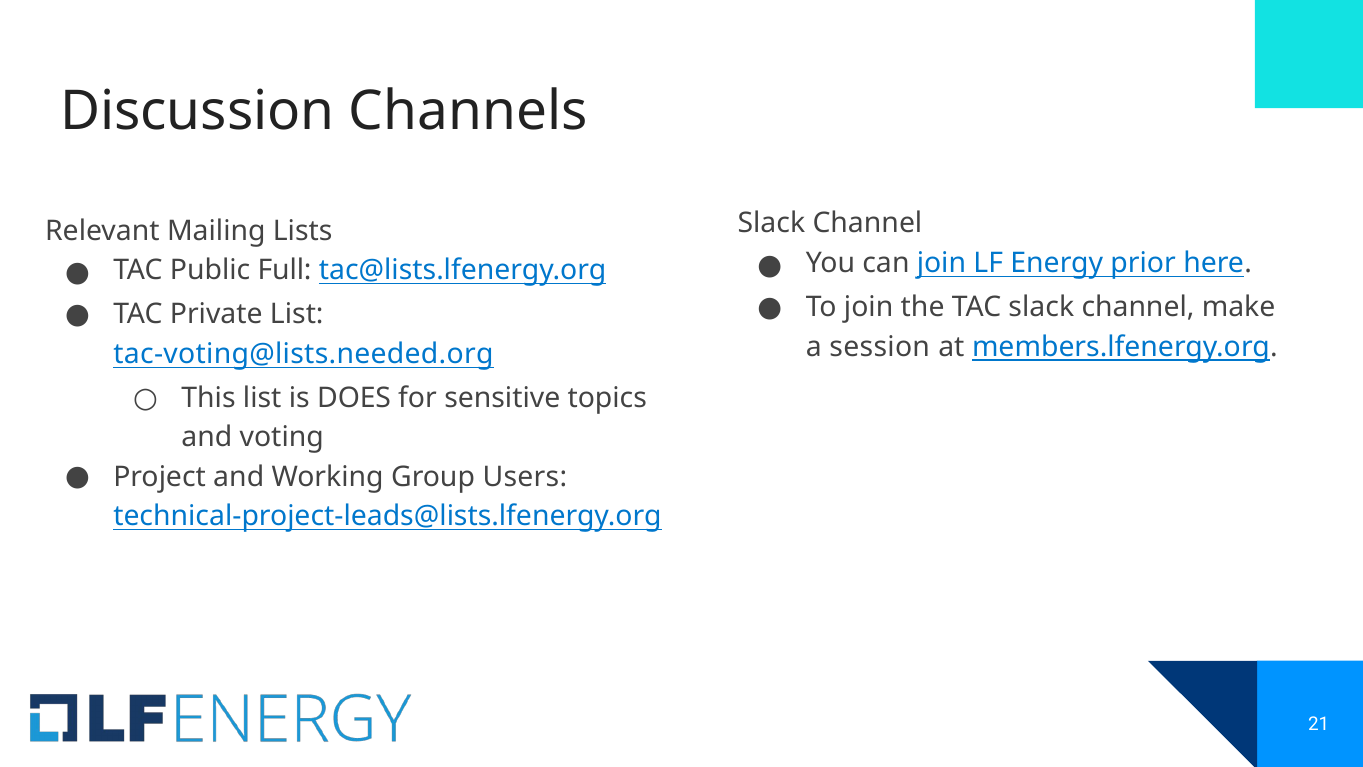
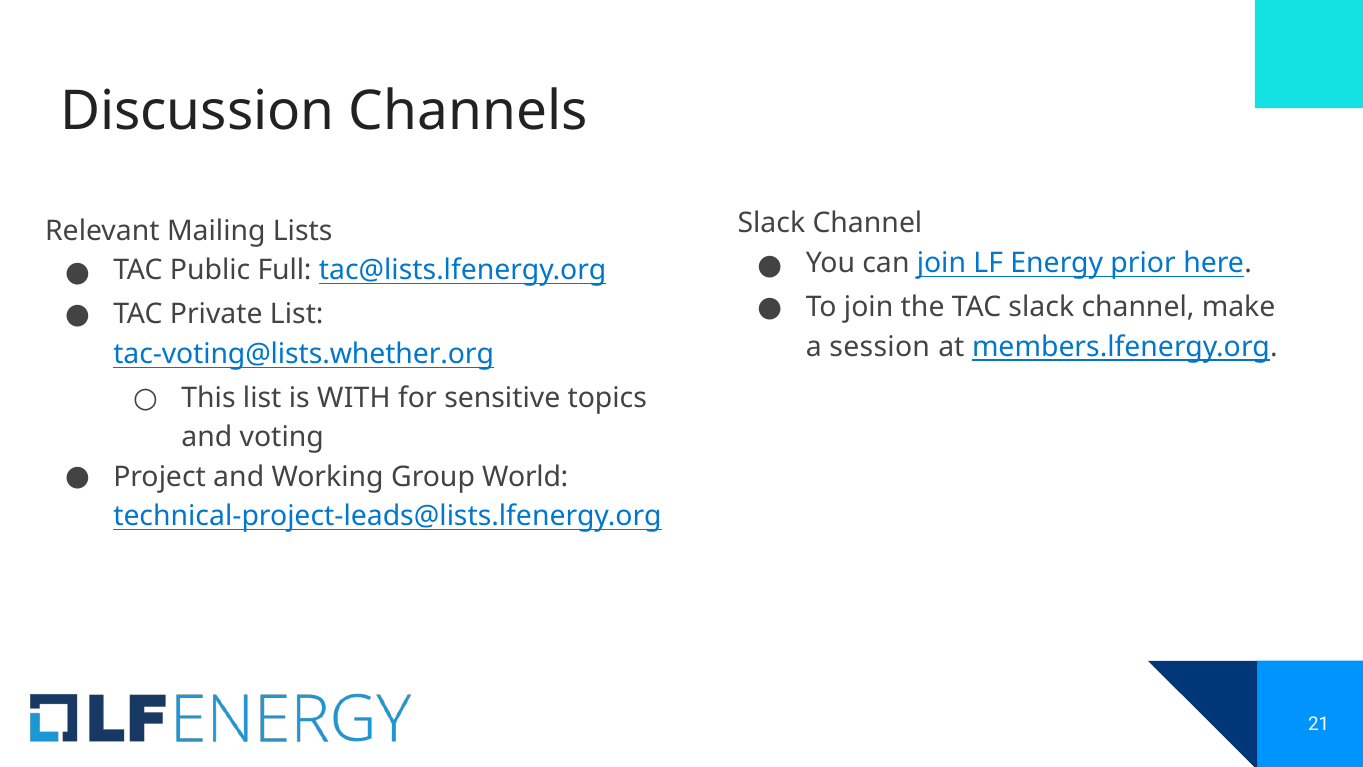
tac-voting@lists.needed.org: tac-voting@lists.needed.org -> tac-voting@lists.whether.org (304, 354)
DOES: DOES -> WITH (354, 398)
Users: Users -> World (525, 477)
